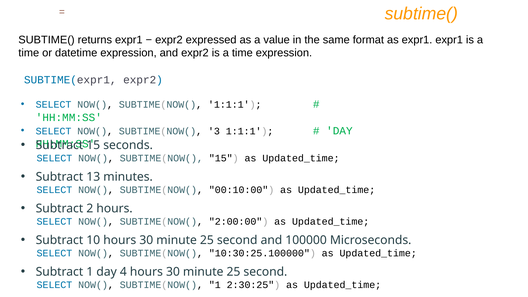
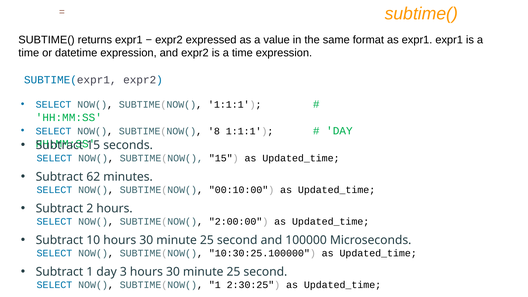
3: 3 -> 8 (214, 131)
13: 13 -> 62 (93, 177)
4: 4 -> 3 (123, 272)
